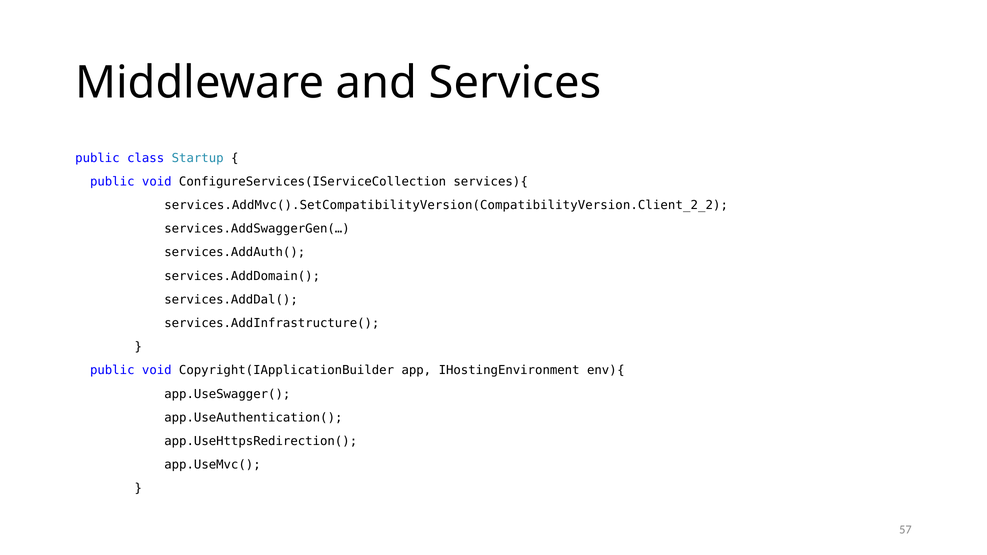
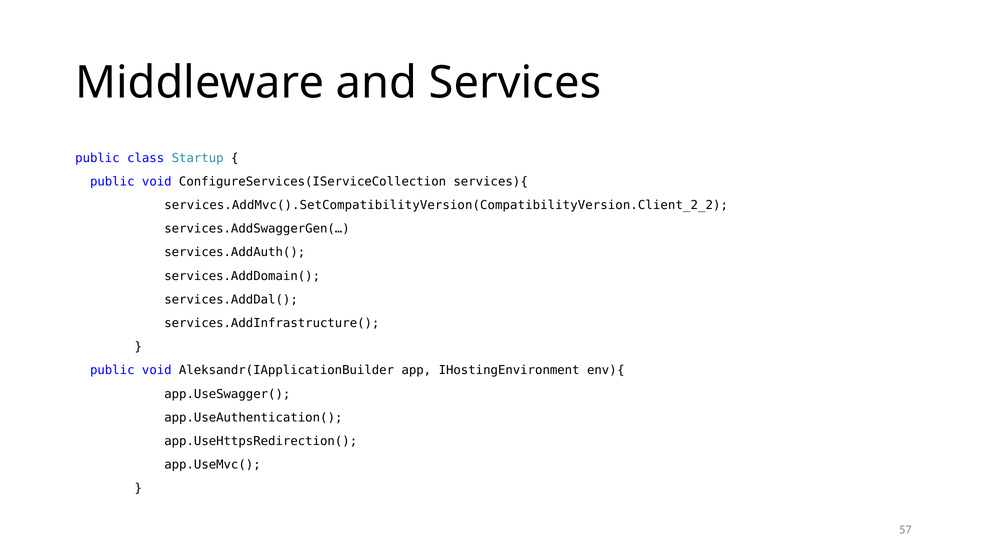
Copyright(IApplicationBuilder: Copyright(IApplicationBuilder -> Aleksandr(IApplicationBuilder (287, 371)
